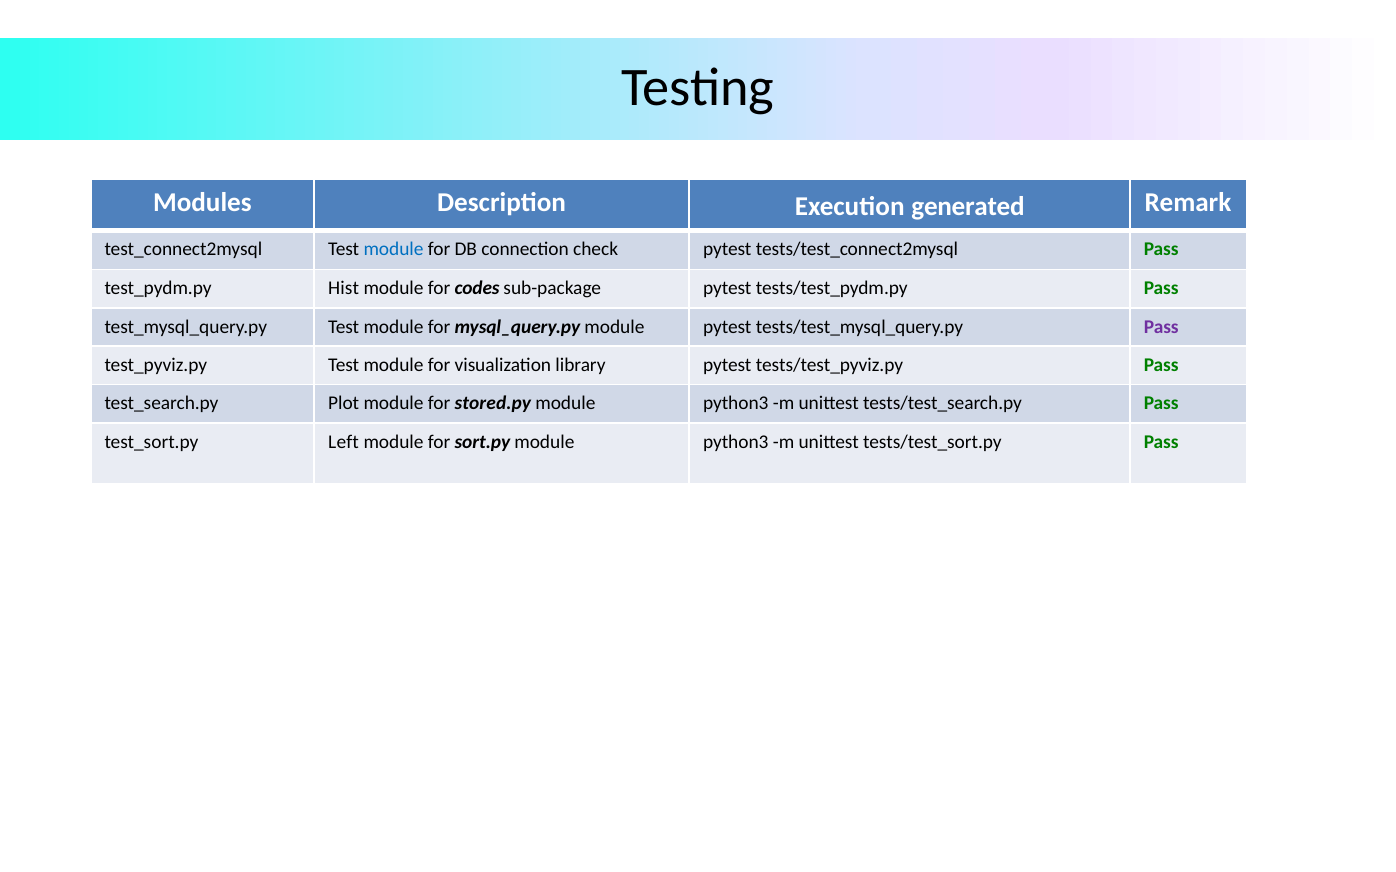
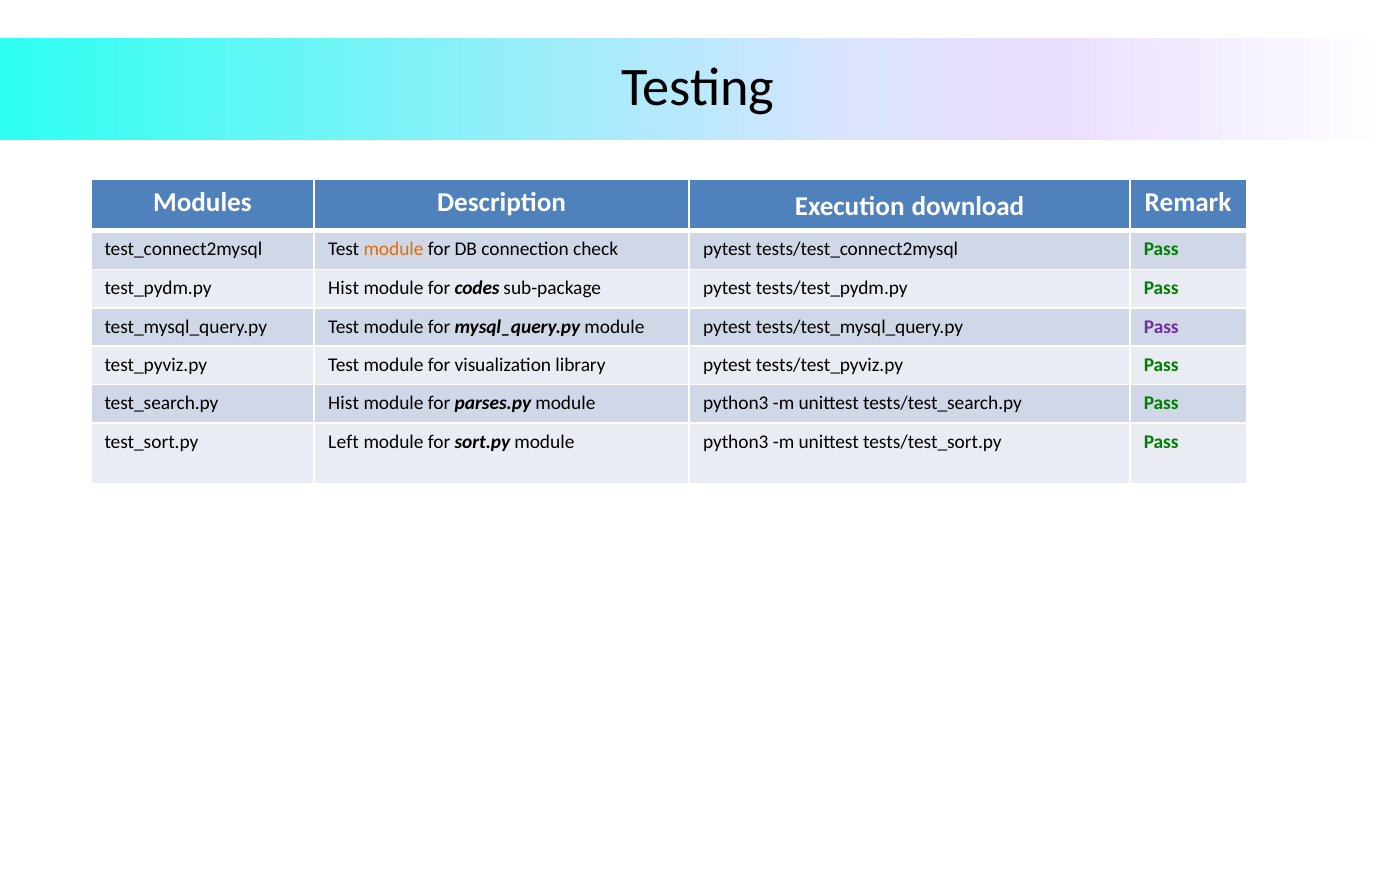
generated: generated -> download (968, 206)
module colour: blue -> orange (394, 250)
Plot: Plot -> Hist (344, 404)
stored.py: stored.py -> parses.py (493, 404)
